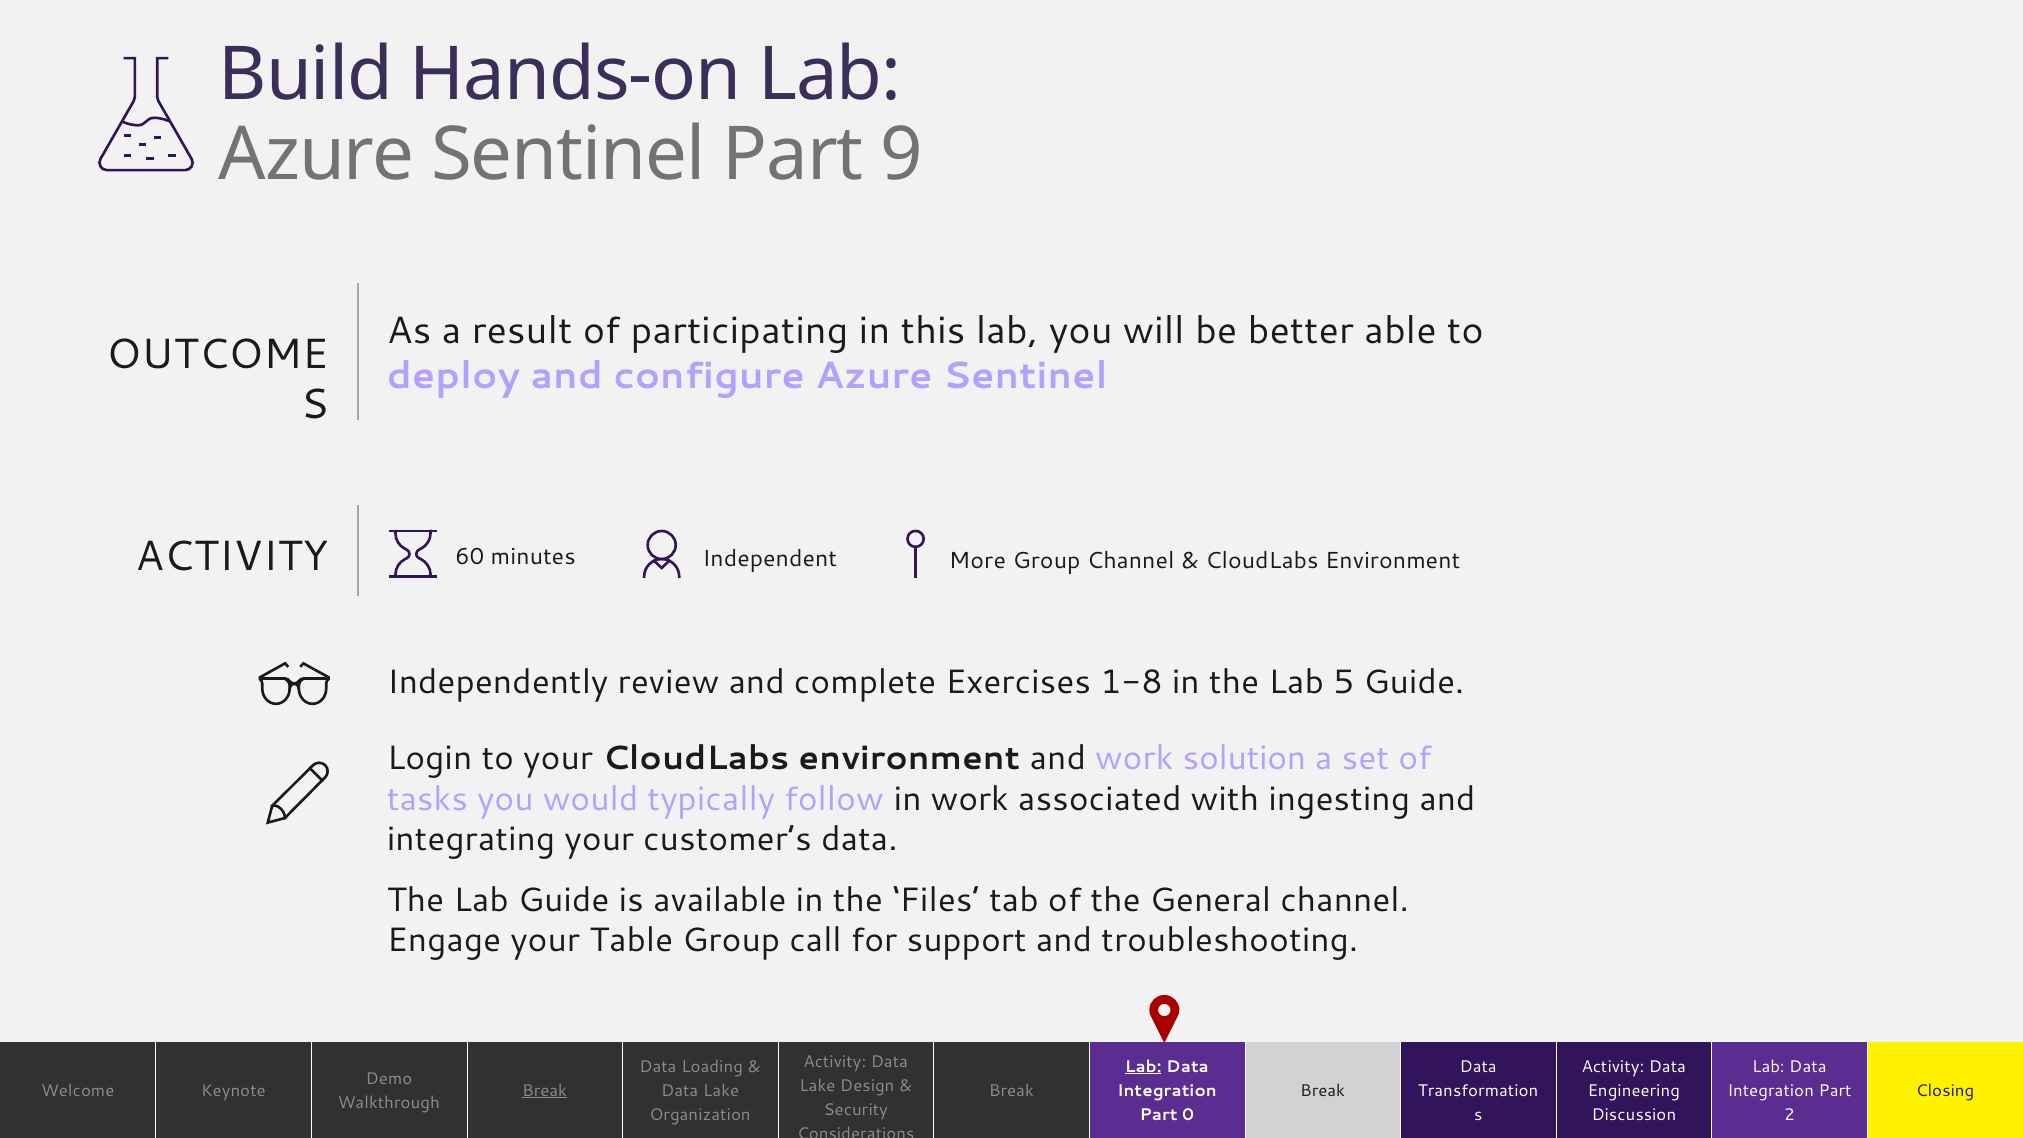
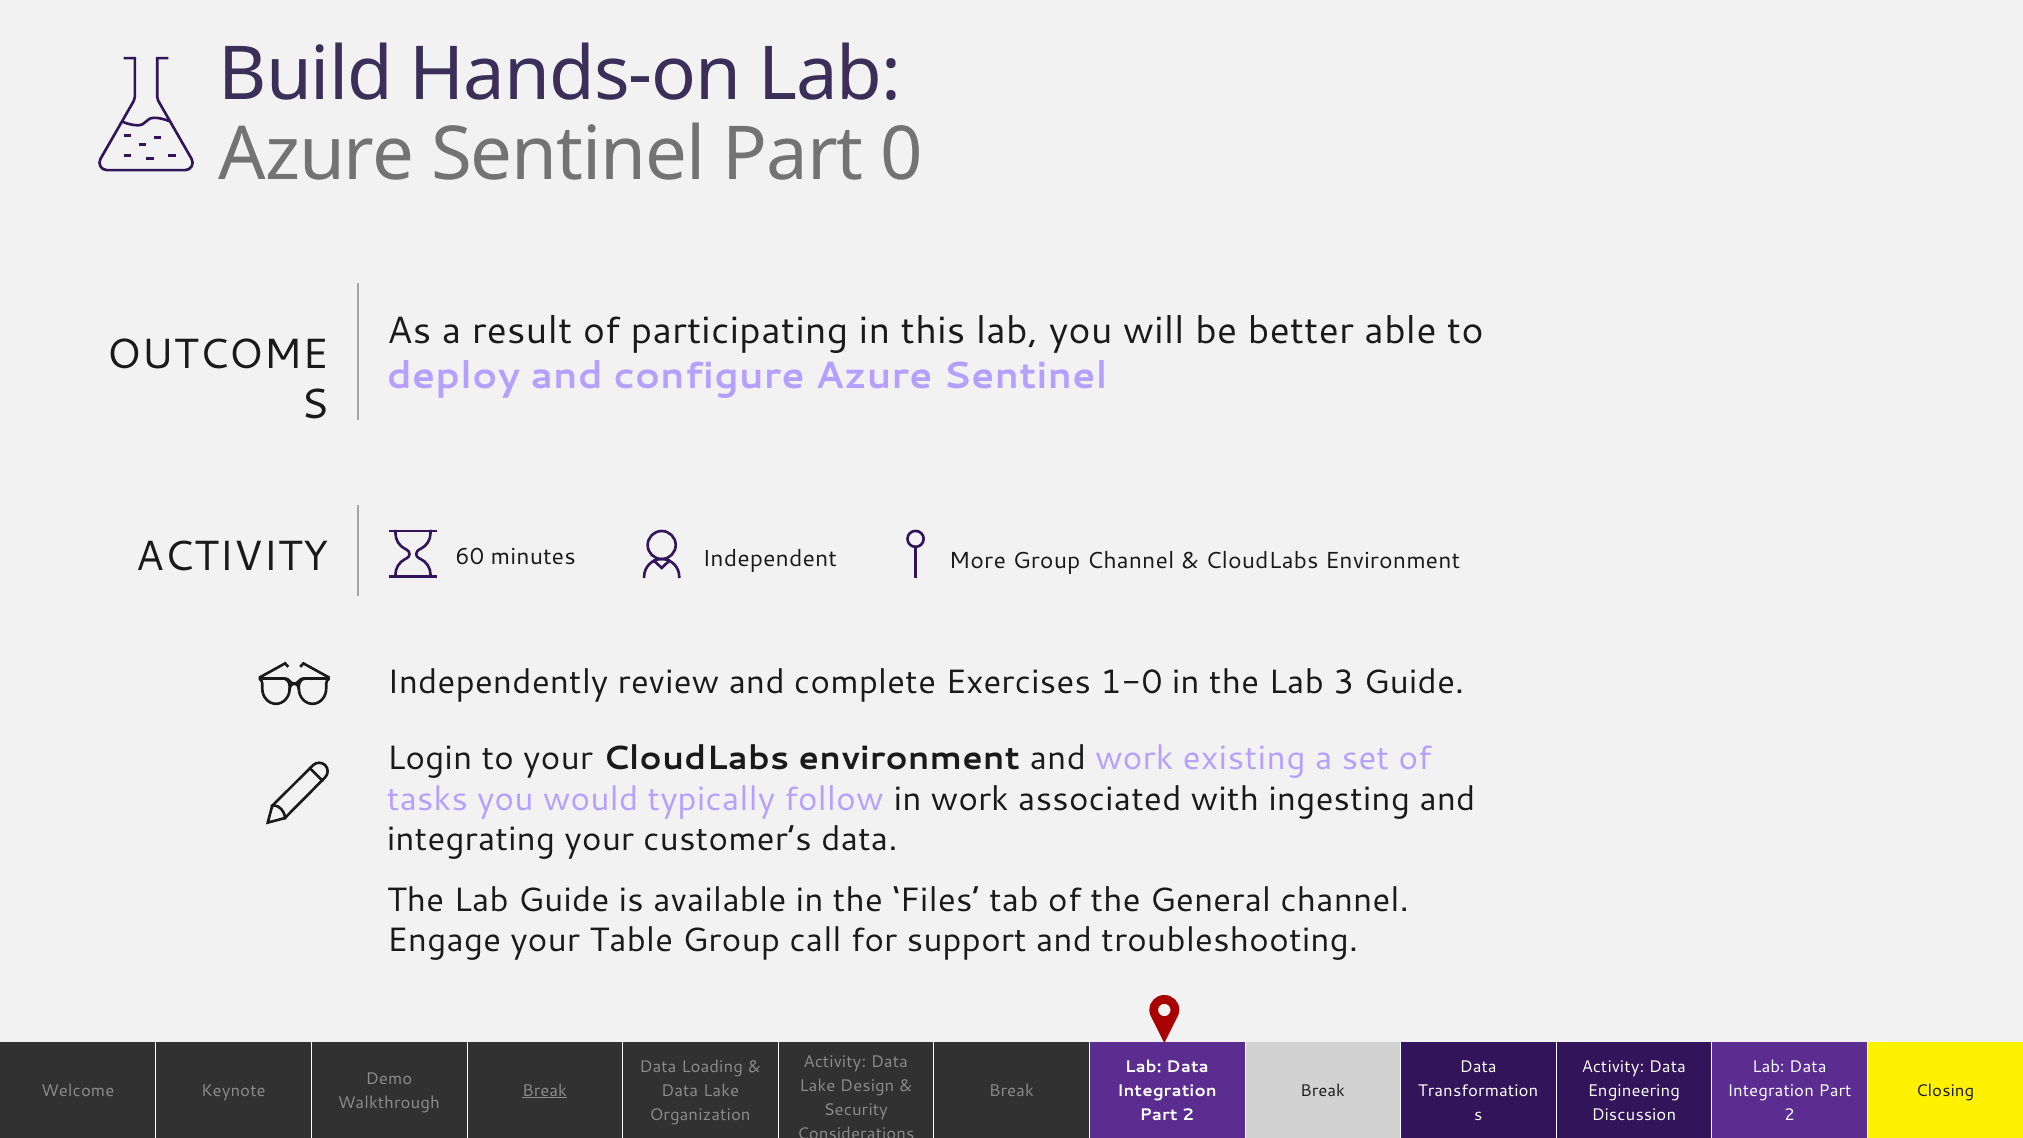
9: 9 -> 0 (902, 155)
1-8: 1-8 -> 1-0 (1131, 683)
5: 5 -> 3 (1344, 683)
solution: solution -> existing (1244, 759)
Lab underline: present -> none (1143, 1067)
0: 0 -> 2 (1188, 1115)
